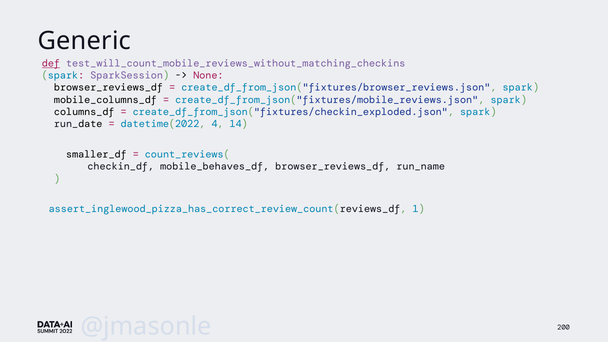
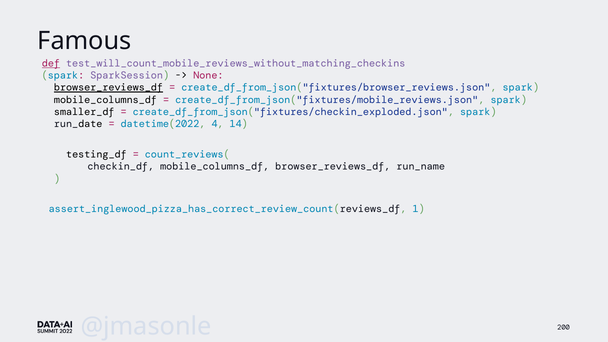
Generic: Generic -> Famous (85, 41)
browser_reviews_df underline: none -> present (108, 88)
columns_df: columns_df -> smaller_df (84, 112)
smaller_df: smaller_df -> testing_df (96, 154)
checkin_df mobile_behaves_df: mobile_behaves_df -> mobile_columns_df (215, 167)
